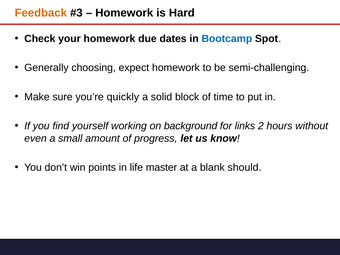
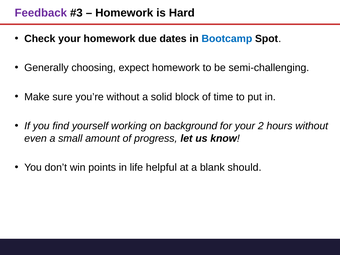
Feedback colour: orange -> purple (41, 13)
you’re quickly: quickly -> without (123, 97)
for links: links -> your (245, 126)
master: master -> helpful (161, 167)
